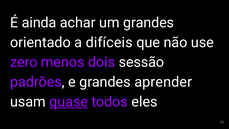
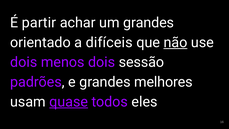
ainda: ainda -> partir (39, 23)
não underline: none -> present (175, 42)
zero: zero -> dois (24, 62)
aprender: aprender -> melhores (163, 82)
